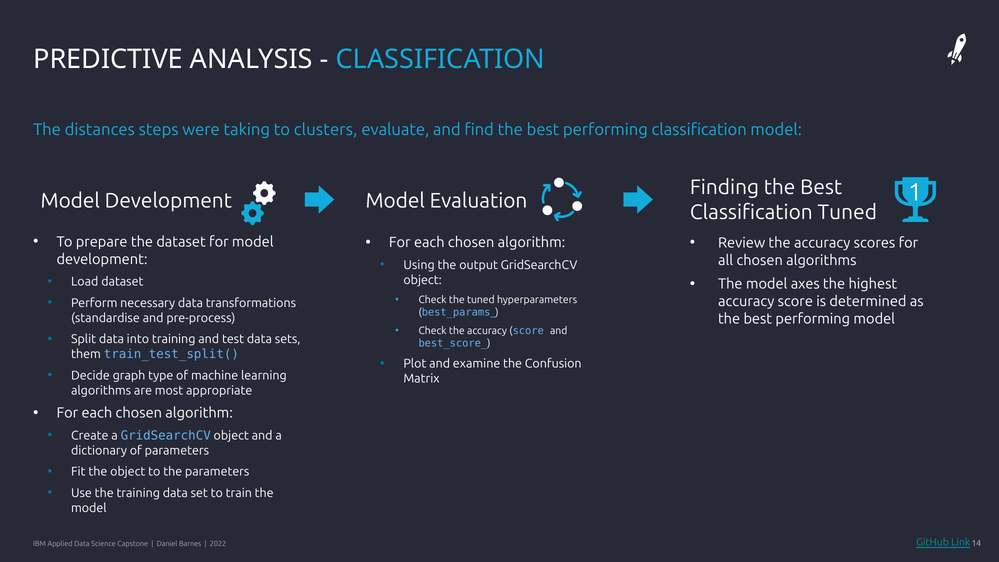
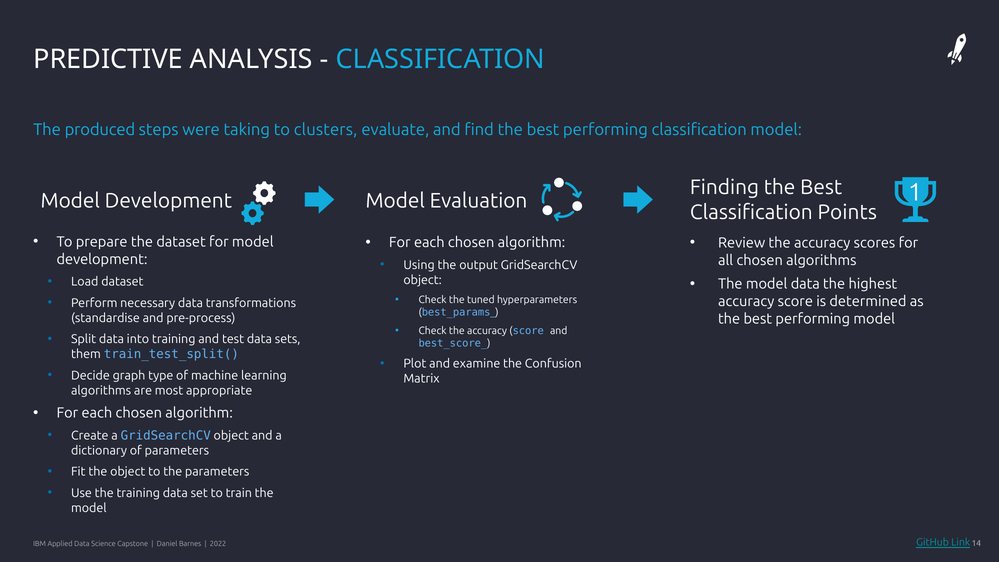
distances: distances -> produced (100, 130)
Classification Tuned: Tuned -> Points (847, 213)
model axes: axes -> data (805, 284)
